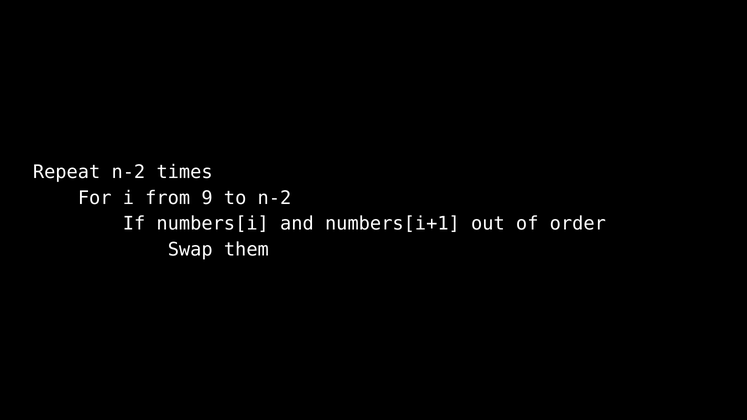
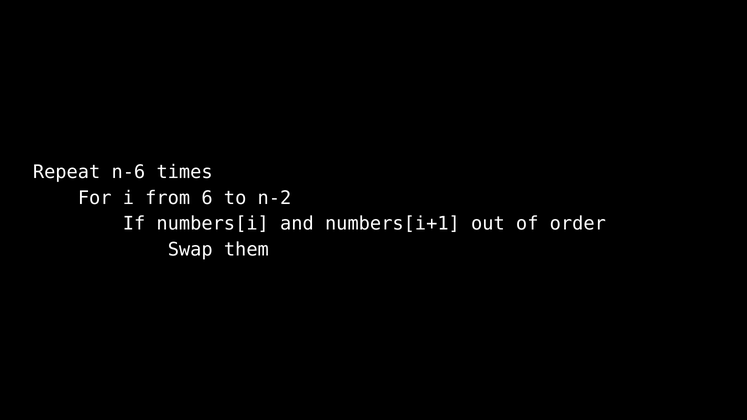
Repeat n-2: n-2 -> n-6 (128, 172)
9: 9 -> 6 (207, 198)
